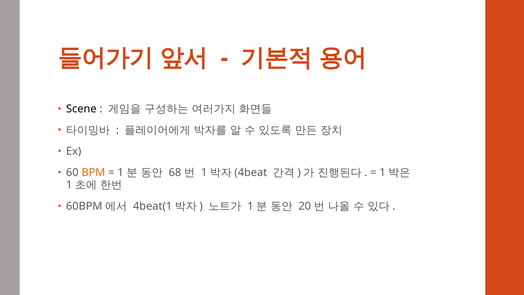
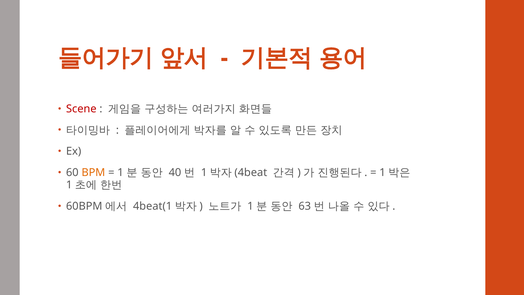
Scene colour: black -> red (81, 109)
68: 68 -> 40 (175, 172)
20: 20 -> 63 (305, 206)
